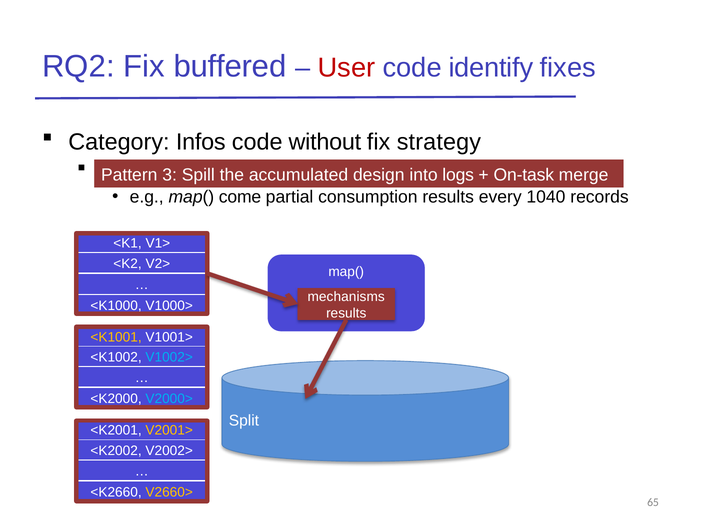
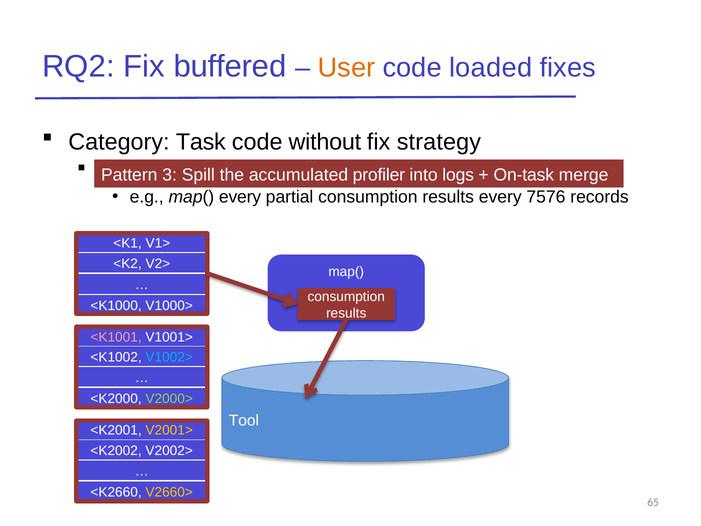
User colour: red -> orange (346, 68)
identify: identify -> loaded (491, 68)
Infos: Infos -> Task (201, 142)
design: design -> profiler (379, 175)
map( come: come -> every (240, 197)
1040: 1040 -> 7576 (546, 197)
mechanisms: mechanisms -> consumption (346, 297)
<K1001 colour: yellow -> pink (116, 337)
V2000> colour: light blue -> light green (169, 399)
Split: Split -> Tool (244, 420)
